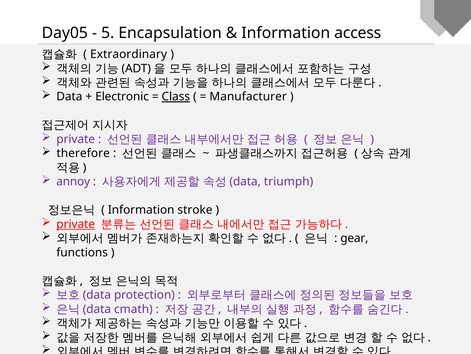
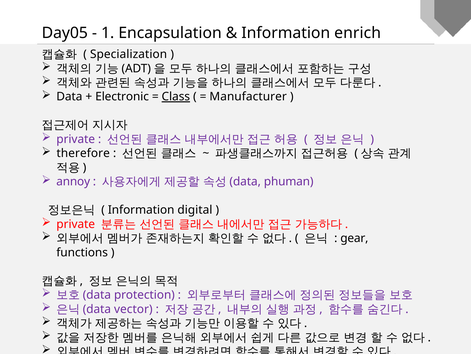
5: 5 -> 1 (108, 33)
access: access -> enrich (358, 33)
Extraordinary: Extraordinary -> Specialization (129, 54)
triumph: triumph -> phuman (289, 181)
stroke: stroke -> digital (195, 210)
private underline: present -> none (76, 224)
cmath: cmath -> vector (133, 309)
